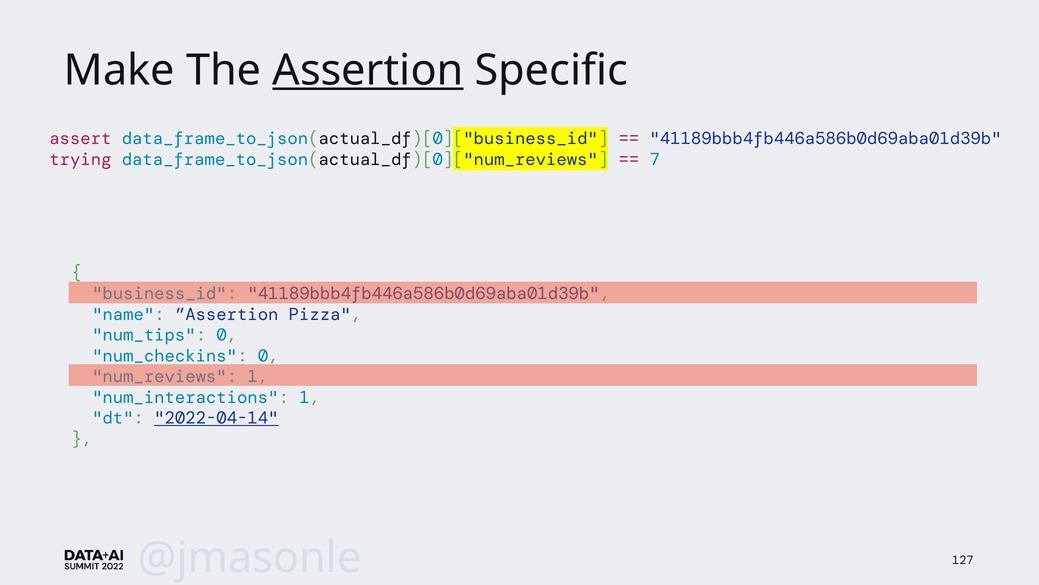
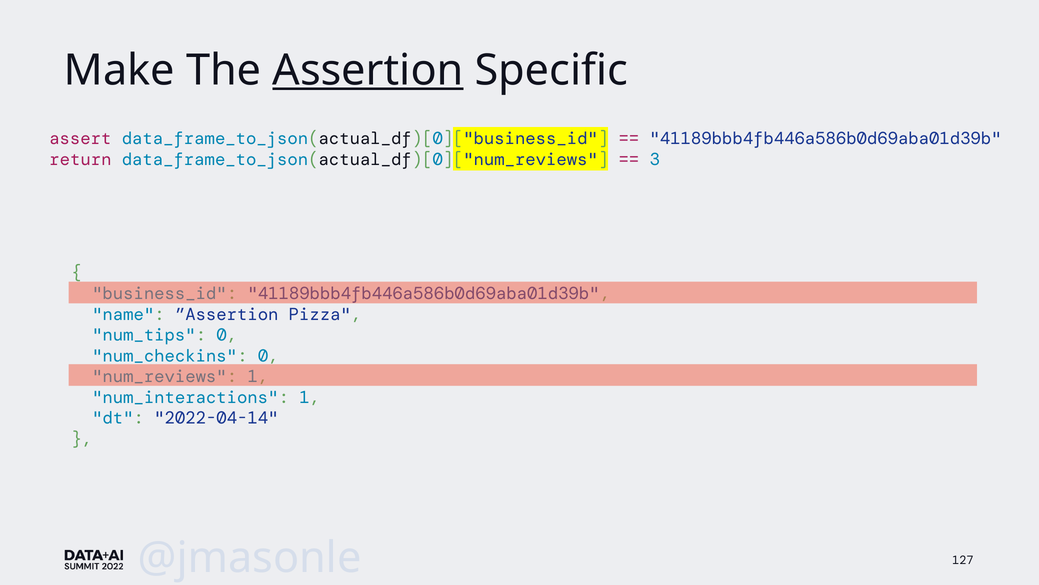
trying: trying -> return (80, 159)
7: 7 -> 3 (655, 159)
2022-04-14 underline: present -> none (216, 418)
